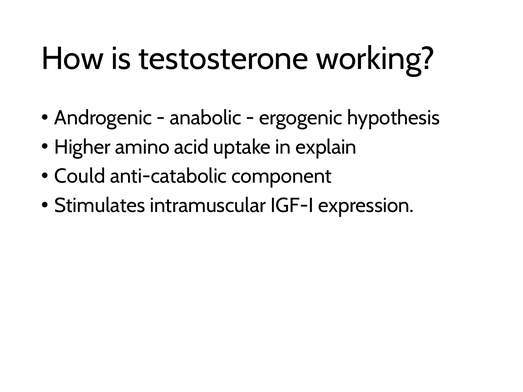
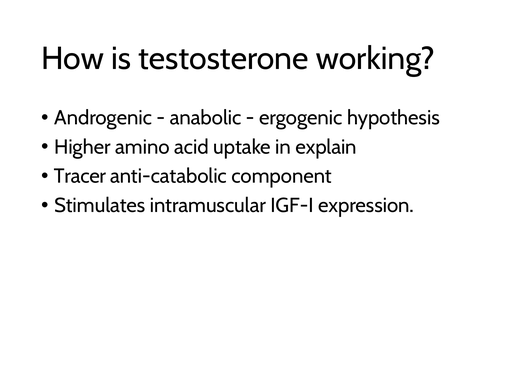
Could: Could -> Tracer (80, 176)
